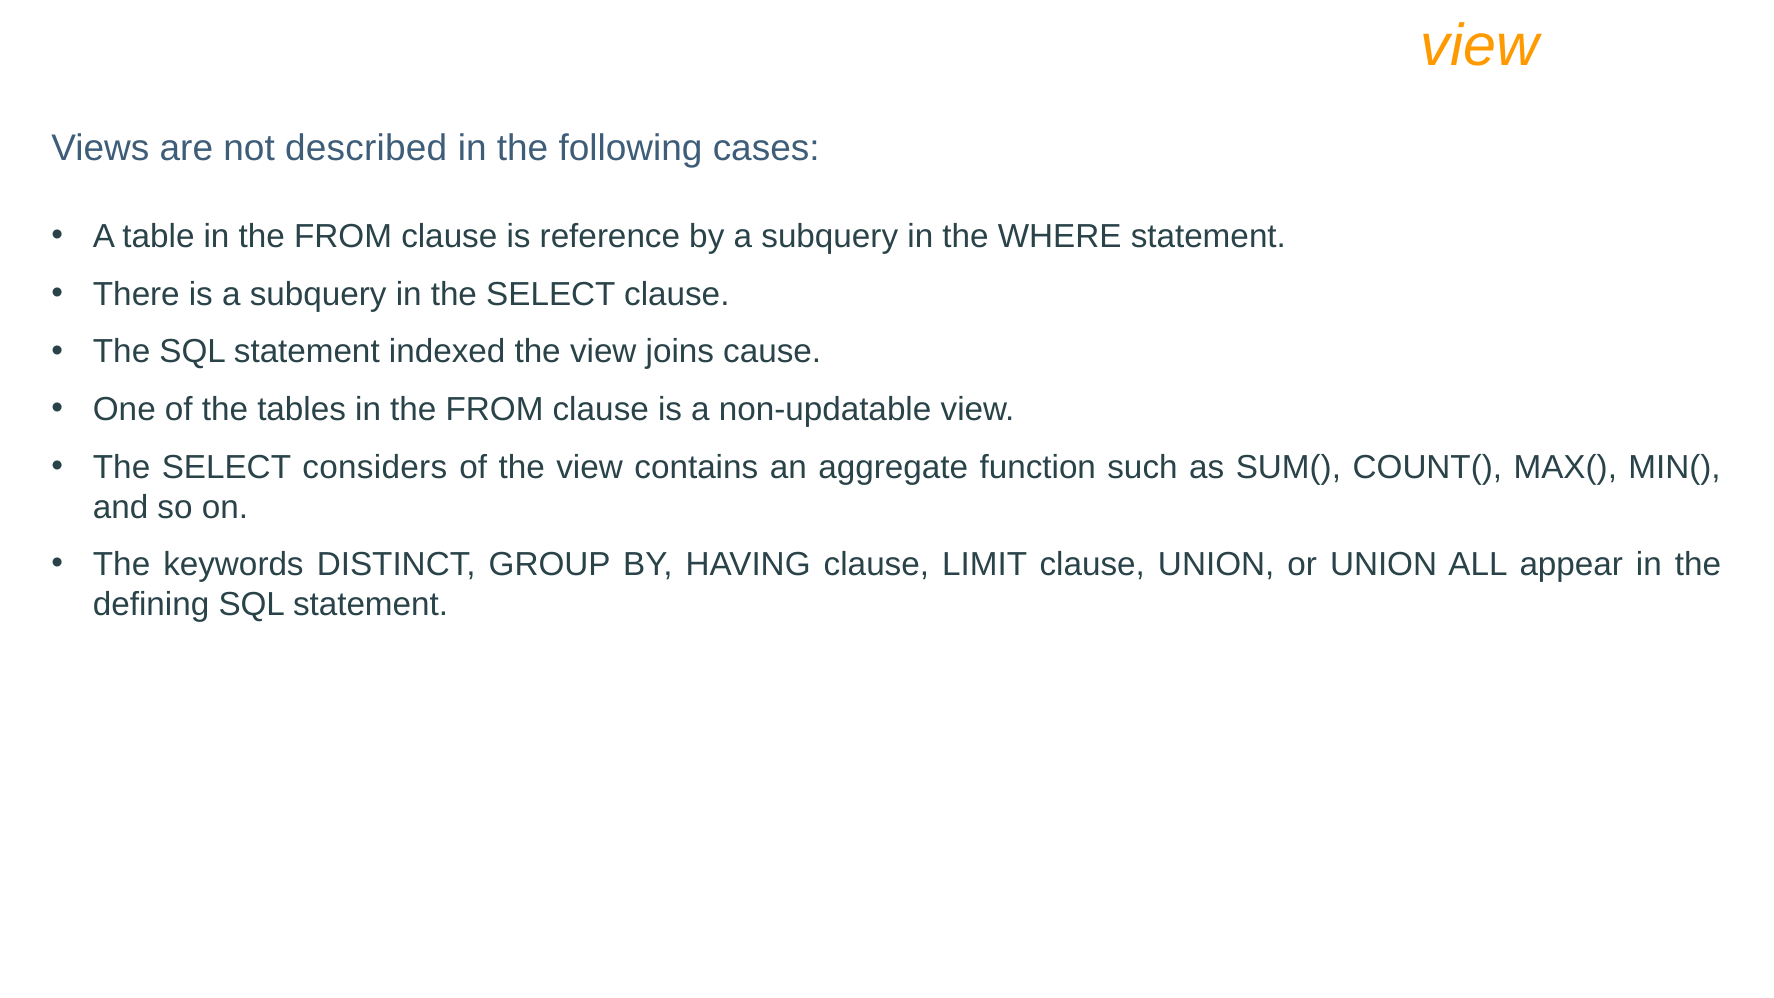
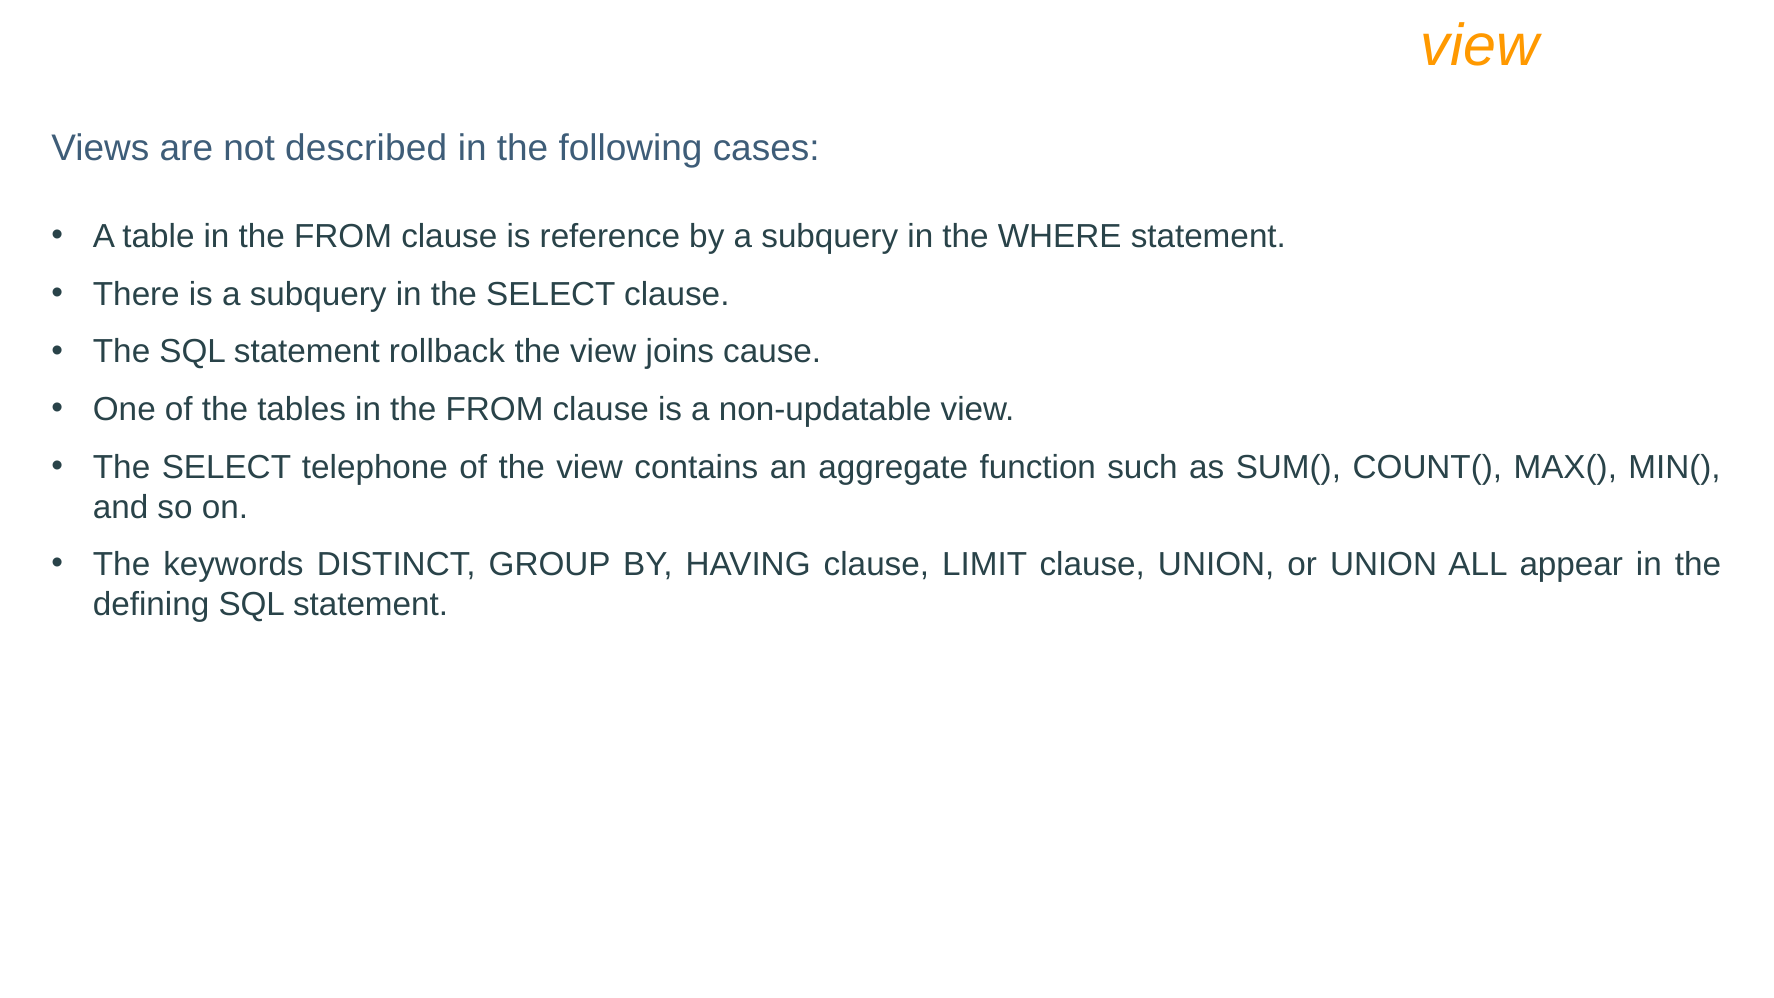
indexed: indexed -> rollback (447, 352)
considers: considers -> telephone (375, 467)
